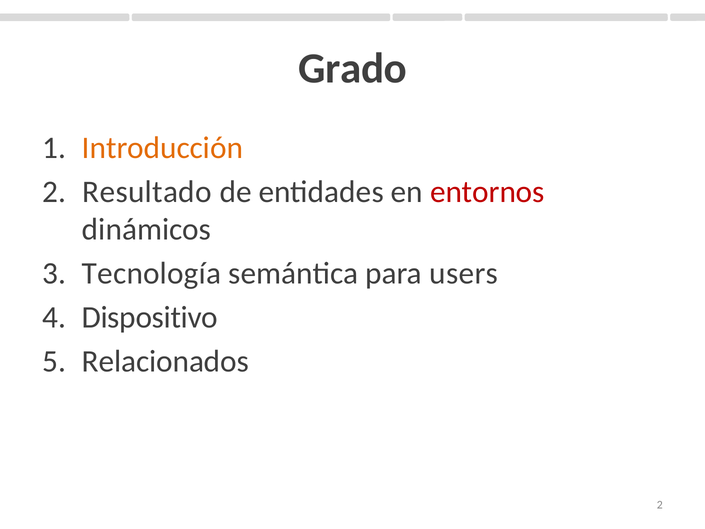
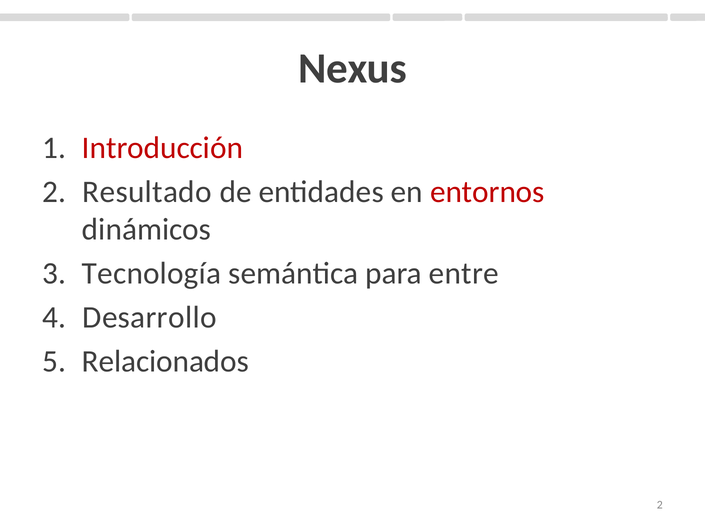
Grado: Grado -> Nexus (353, 68)
Introducción colour: orange -> red (162, 148)
users: users -> entre (464, 273)
Dispositivo: Dispositivo -> Desarrollo (149, 317)
